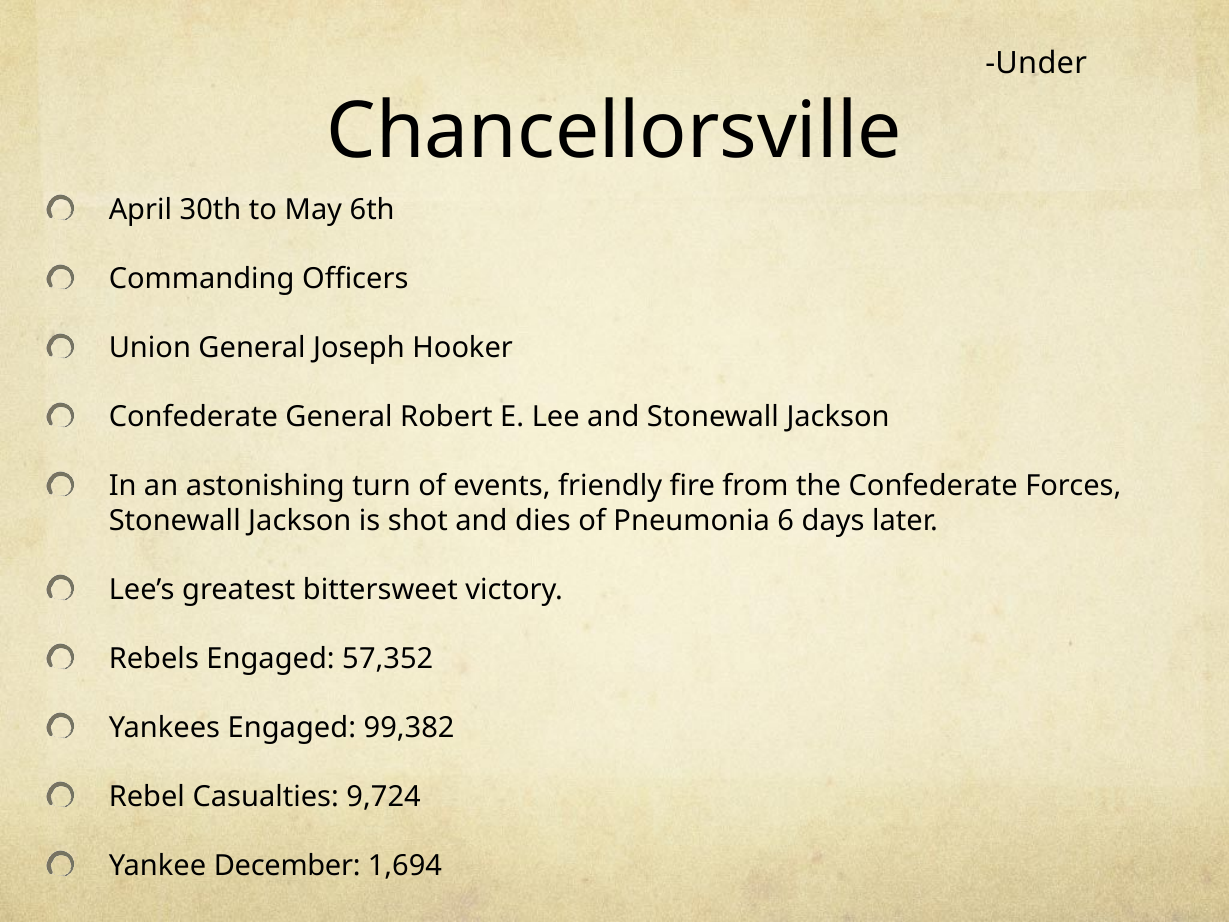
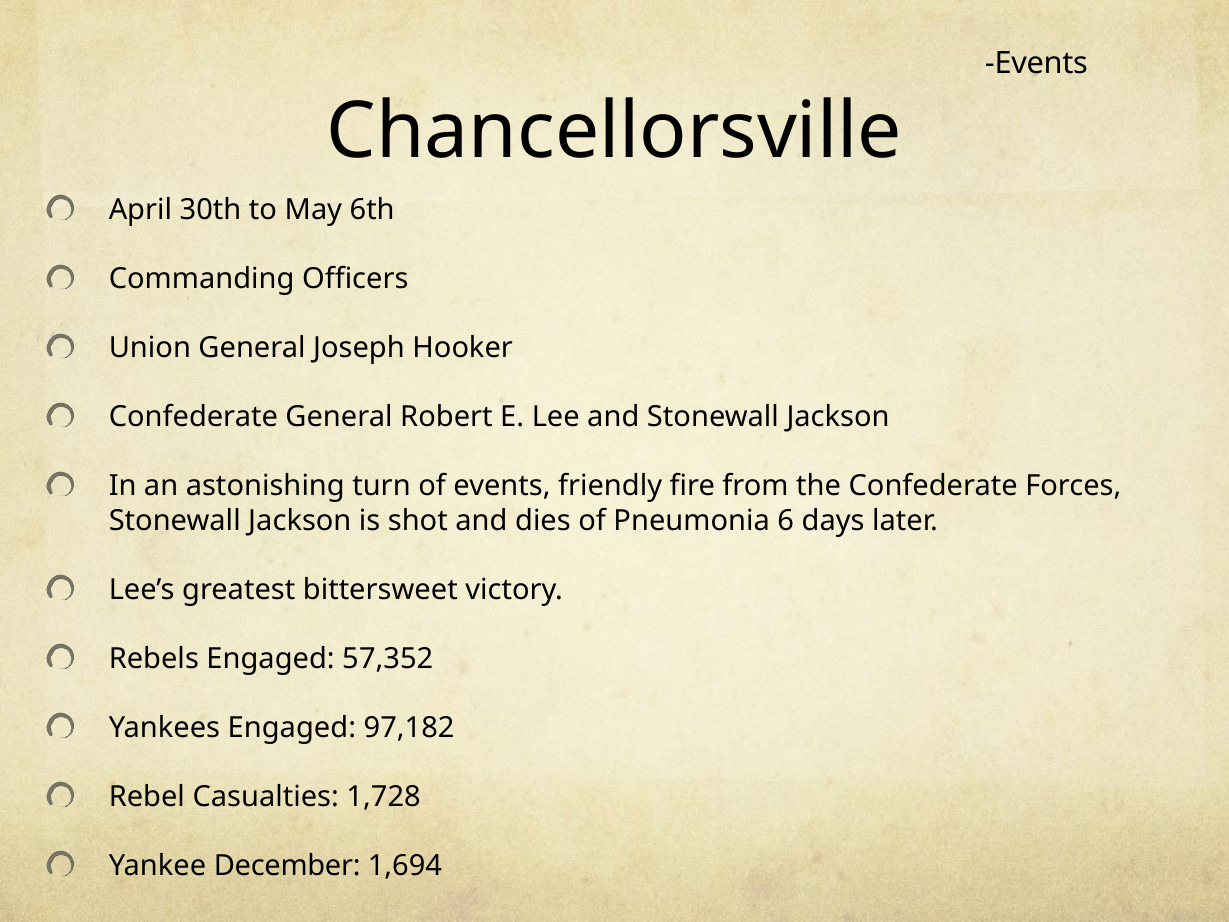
Under: Under -> Events (1036, 64)
99,382: 99,382 -> 97,182 (409, 728)
9,724: 9,724 -> 1,728 (384, 797)
